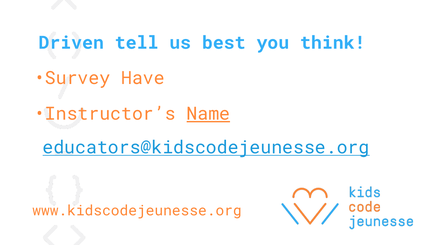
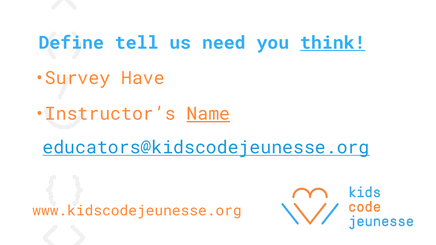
Driven: Driven -> Define (71, 43)
best: best -> need (224, 43)
think underline: none -> present (333, 43)
